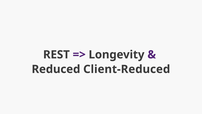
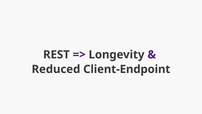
Client-Reduced: Client-Reduced -> Client-Endpoint (127, 69)
